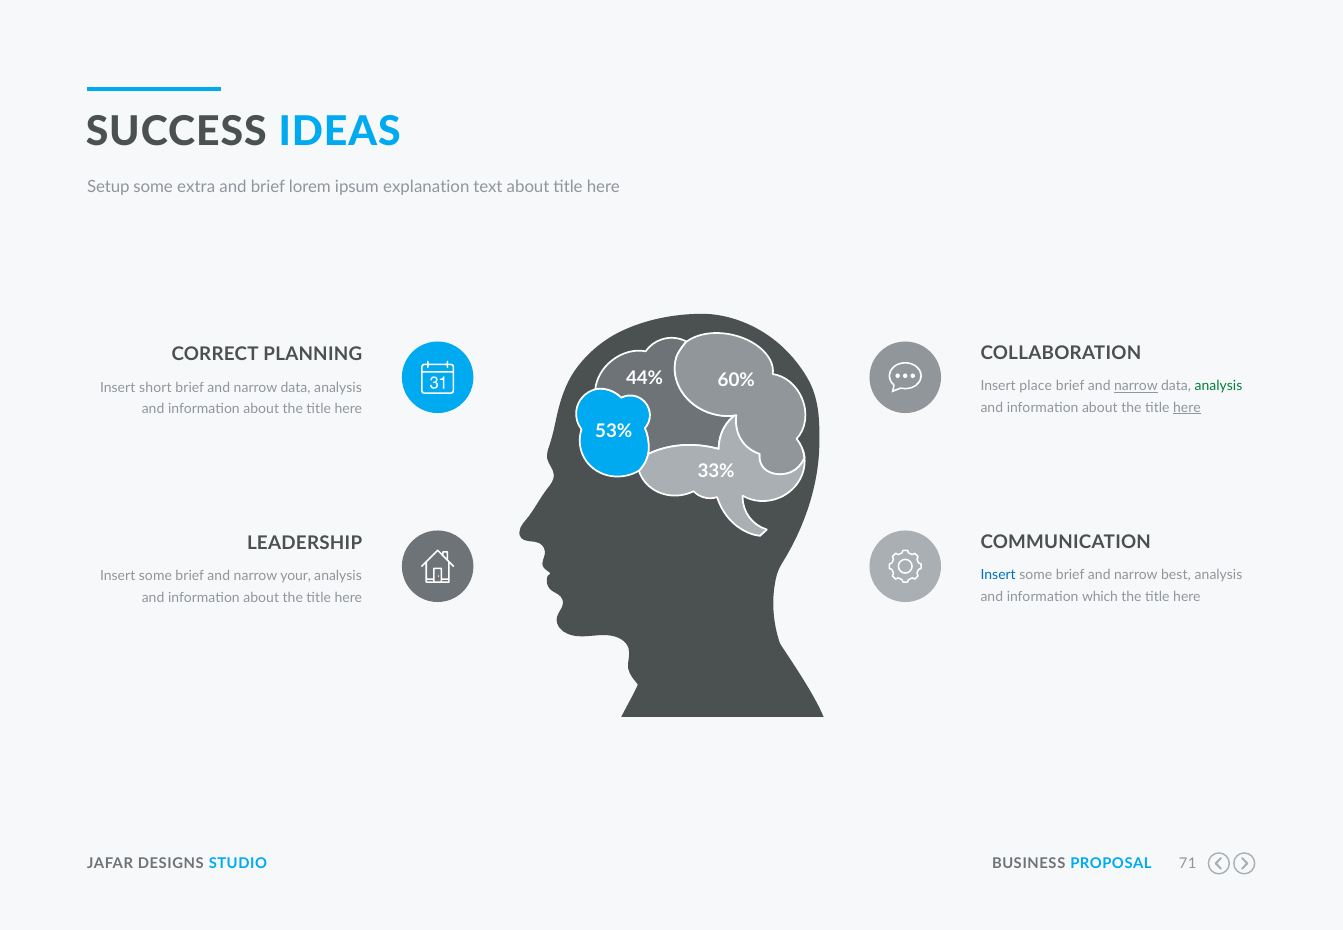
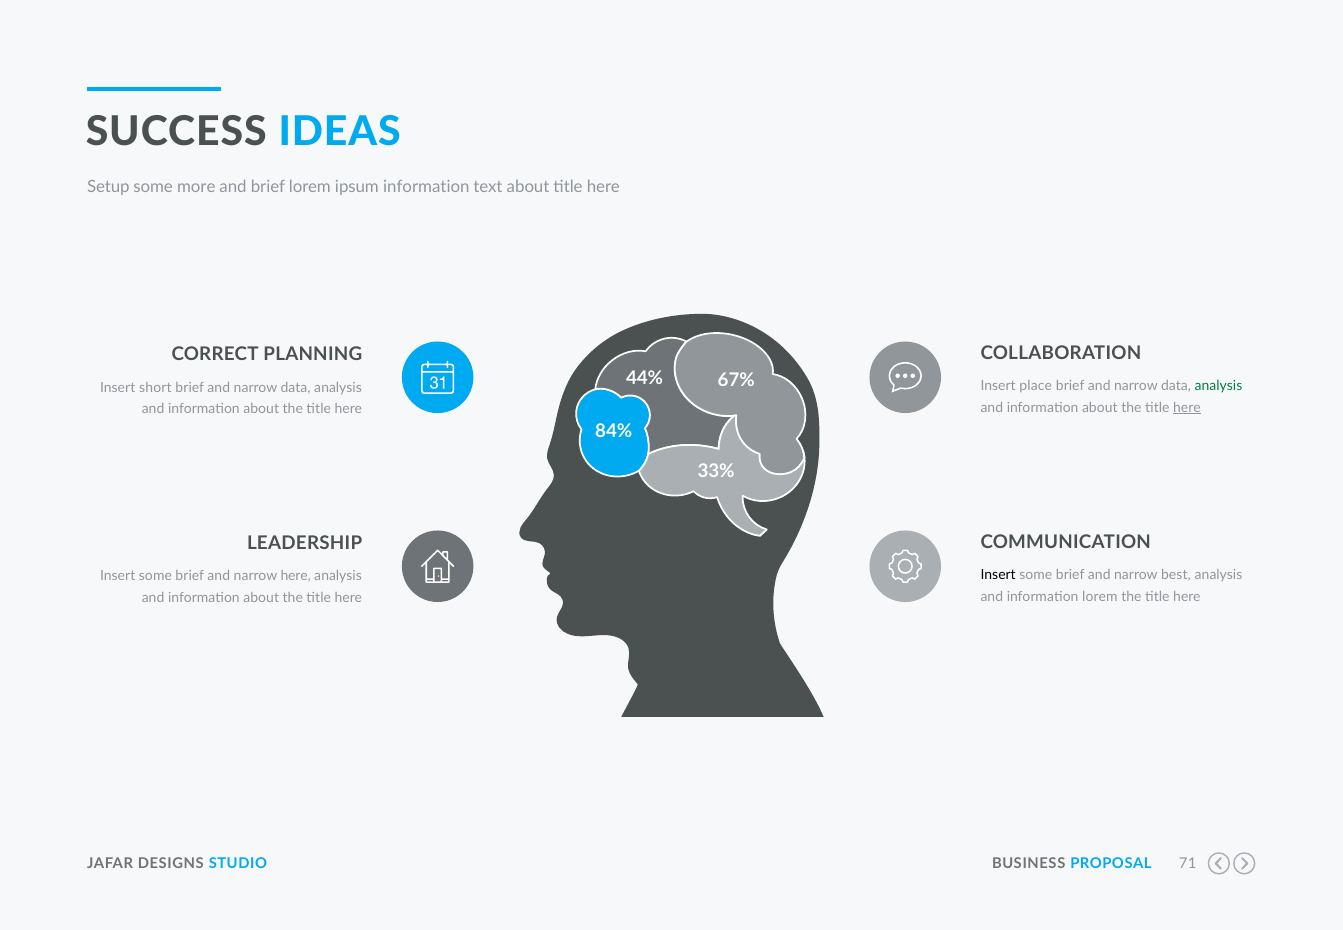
extra: extra -> more (196, 187)
ipsum explanation: explanation -> information (426, 187)
60%: 60% -> 67% (736, 380)
narrow underline: present -> none (1136, 386)
53%: 53% -> 84% (614, 431)
Insert colour: blue -> black (998, 575)
narrow your: your -> here (296, 576)
information which: which -> lorem (1100, 597)
